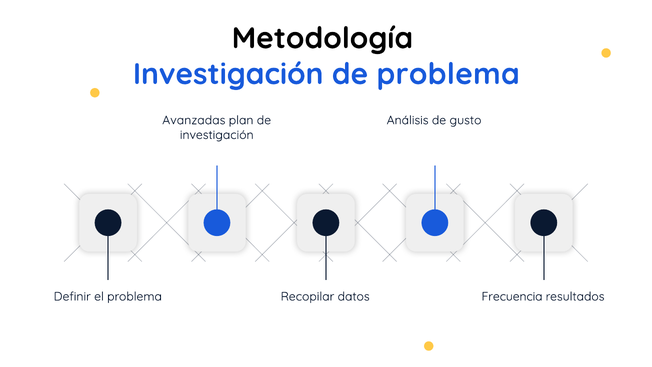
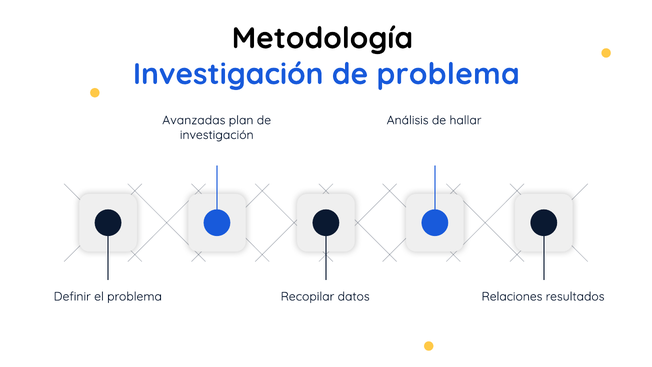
gusto: gusto -> hallar (465, 120)
Frecuencia: Frecuencia -> Relaciones (512, 296)
